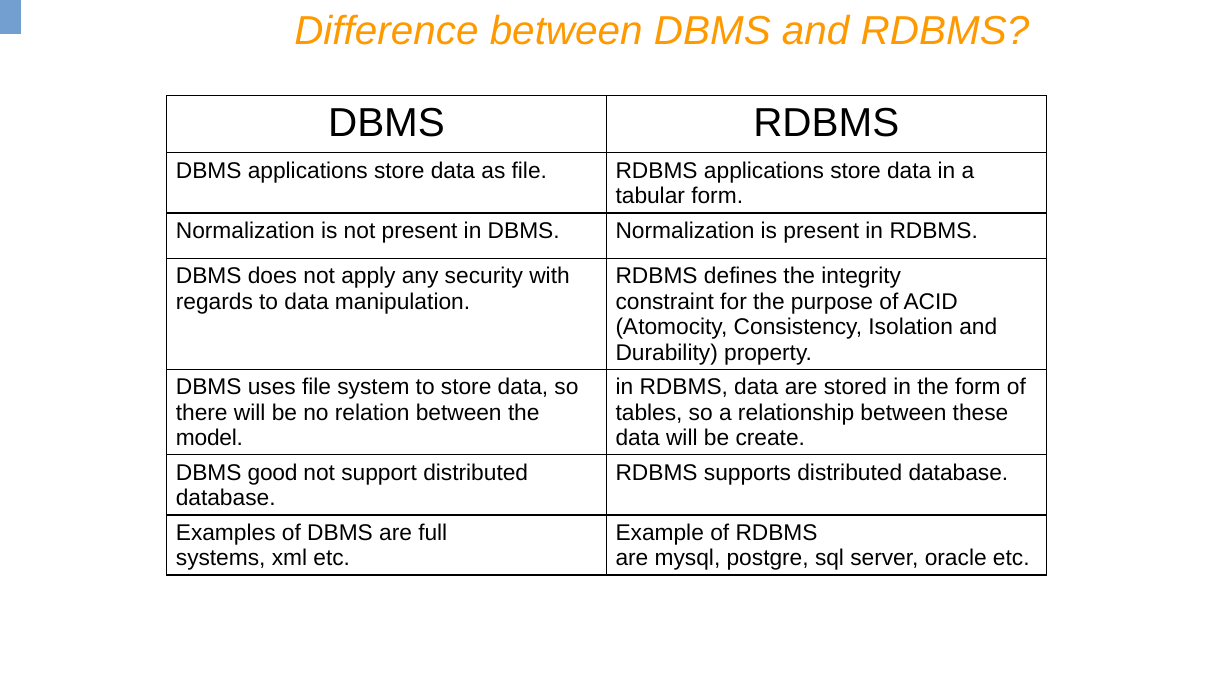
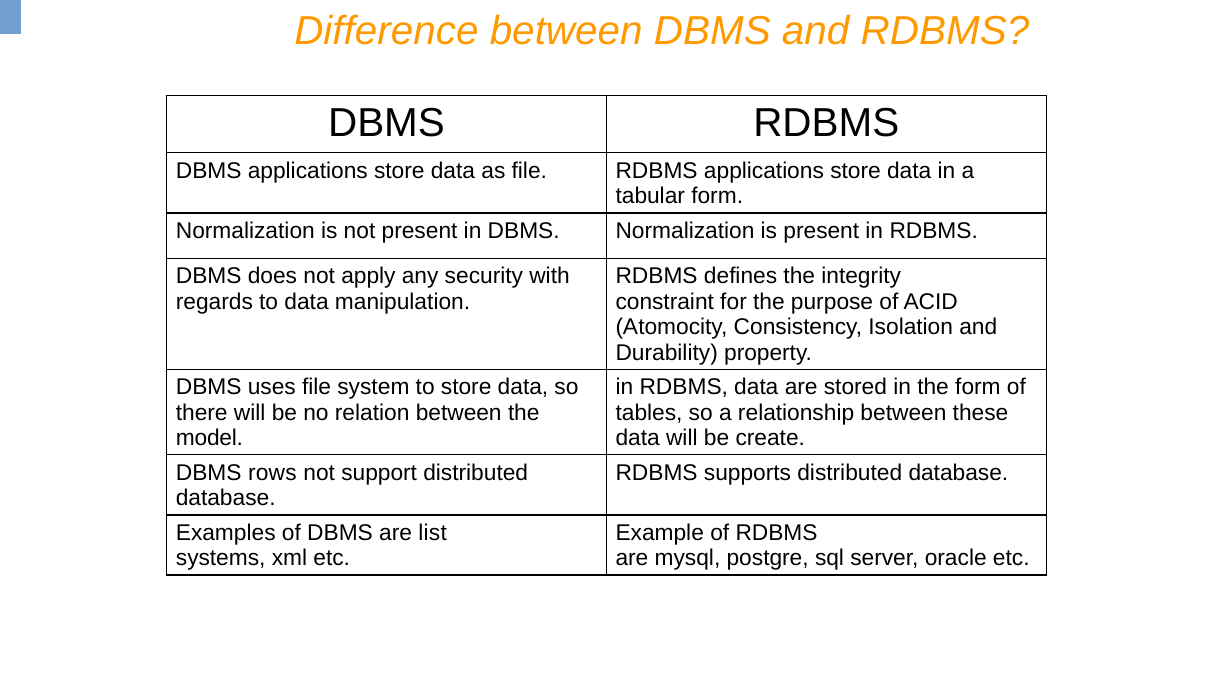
good: good -> rows (272, 473)
full: full -> list (433, 533)
